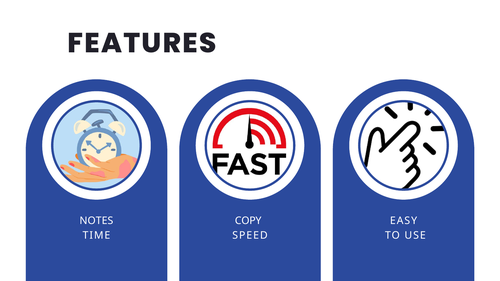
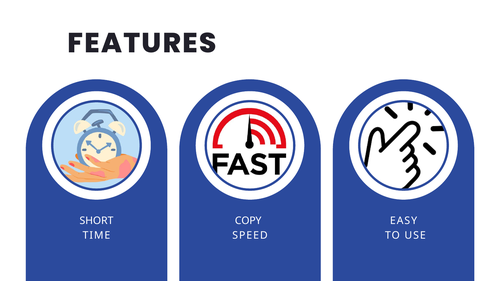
NOTES: NOTES -> SHORT (96, 221)
